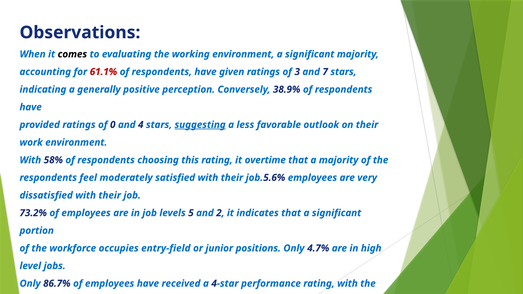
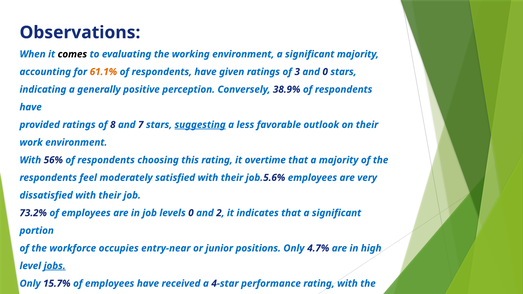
61.1% colour: red -> orange (103, 72)
and 7: 7 -> 0 (325, 72)
0: 0 -> 8 (113, 125)
4: 4 -> 7 (141, 125)
58%: 58% -> 56% (53, 160)
levels 5: 5 -> 0 (191, 213)
entry-field: entry-field -> entry-near (166, 248)
jobs underline: none -> present (55, 266)
86.7%: 86.7% -> 15.7% (57, 284)
